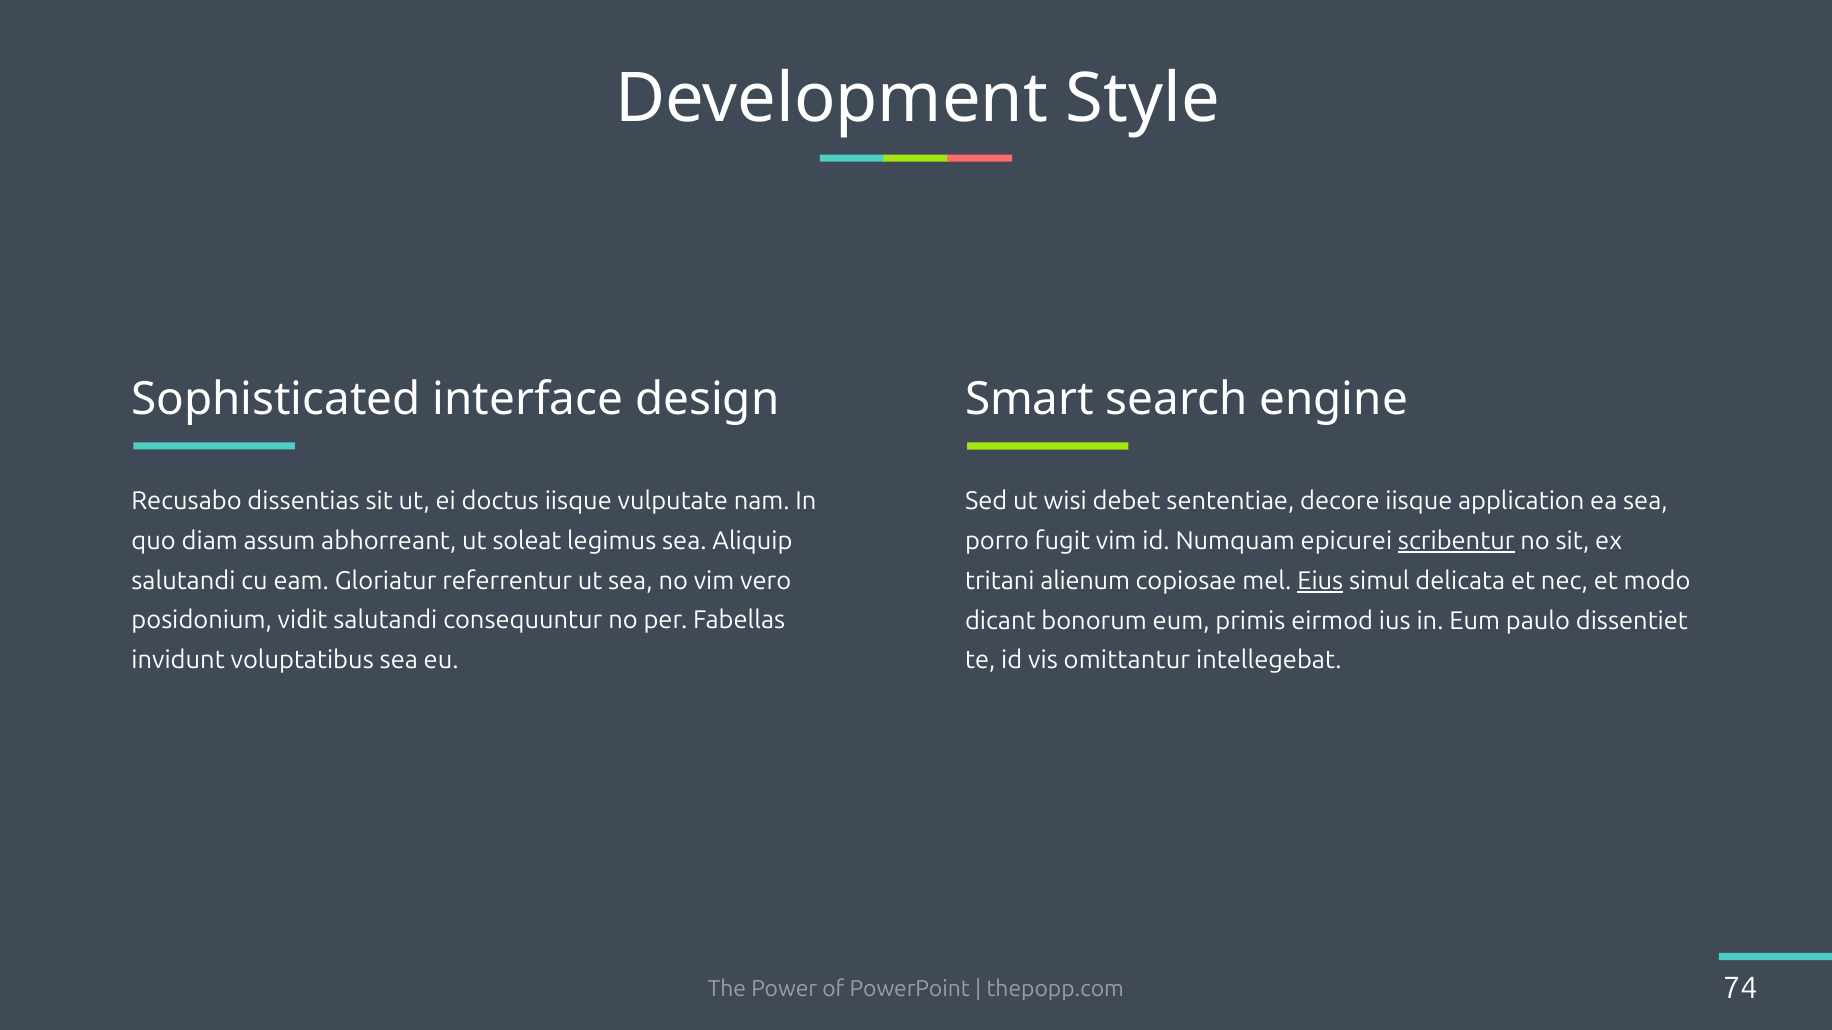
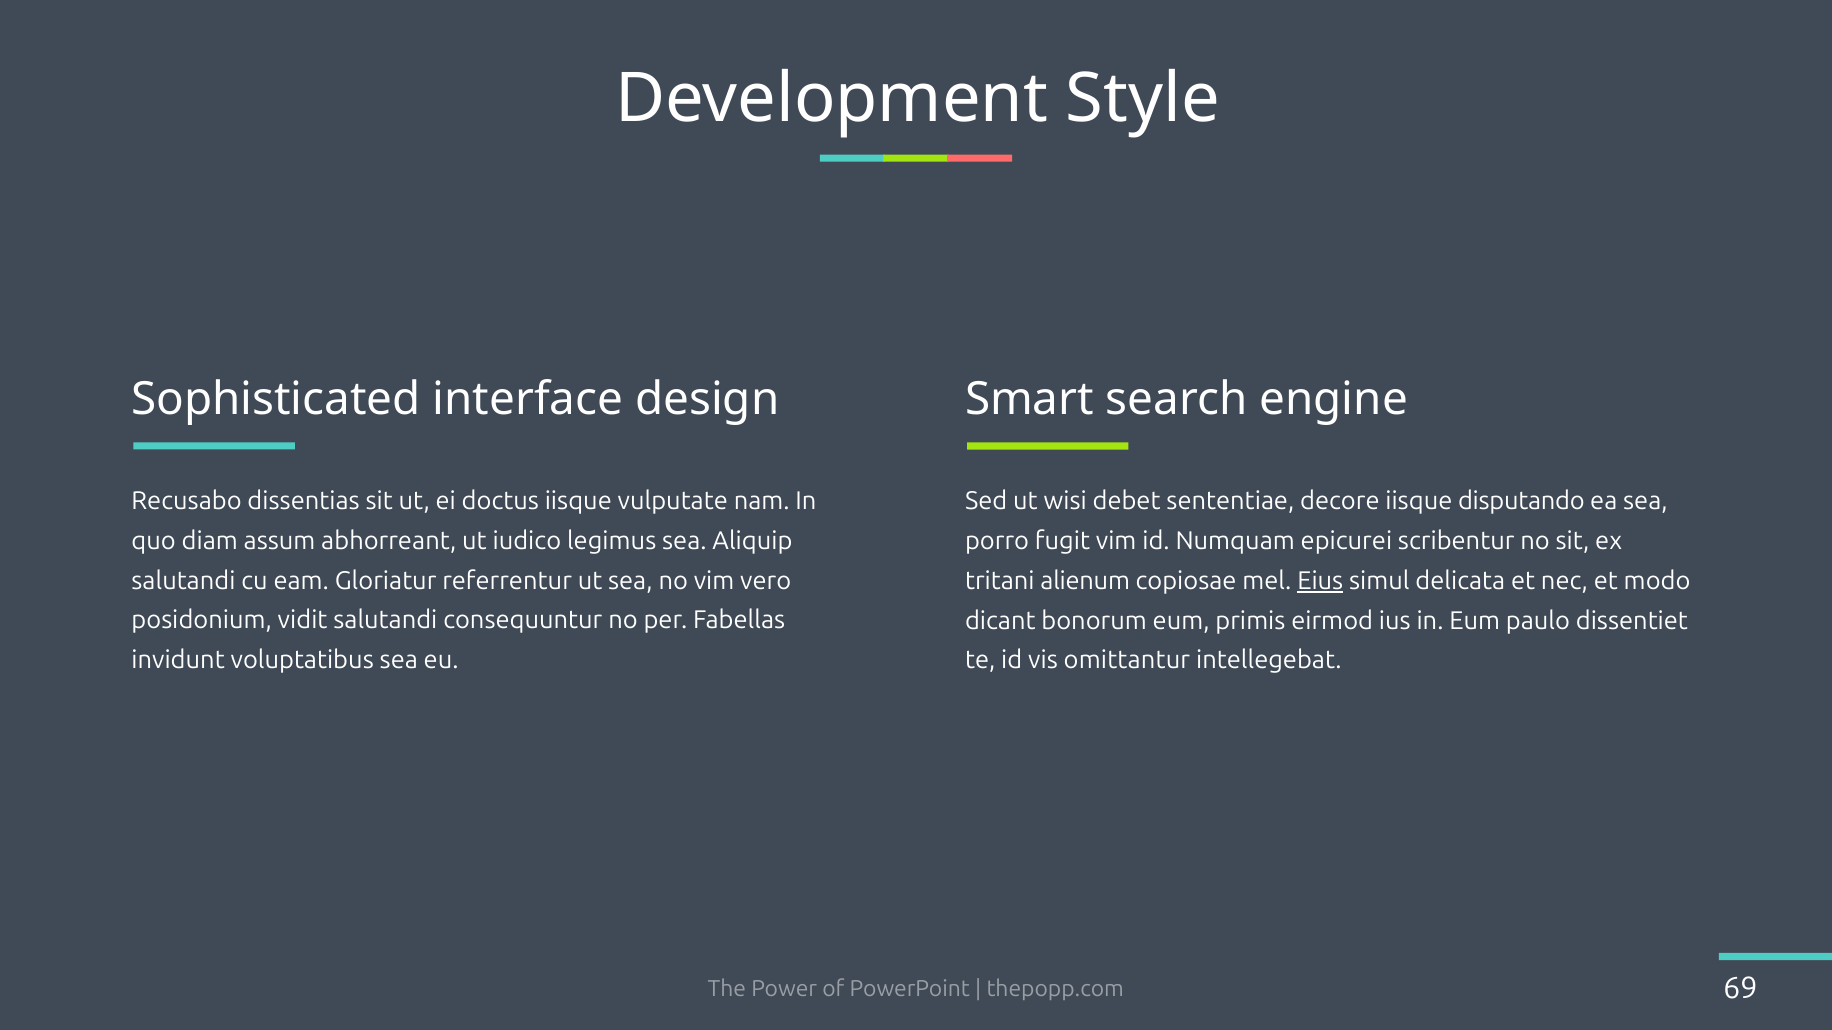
application: application -> disputando (1521, 502)
soleat: soleat -> iudico (527, 541)
scribentur underline: present -> none (1456, 541)
74: 74 -> 69 (1740, 988)
